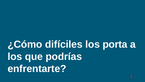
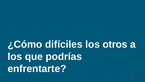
porta: porta -> otros (115, 44)
